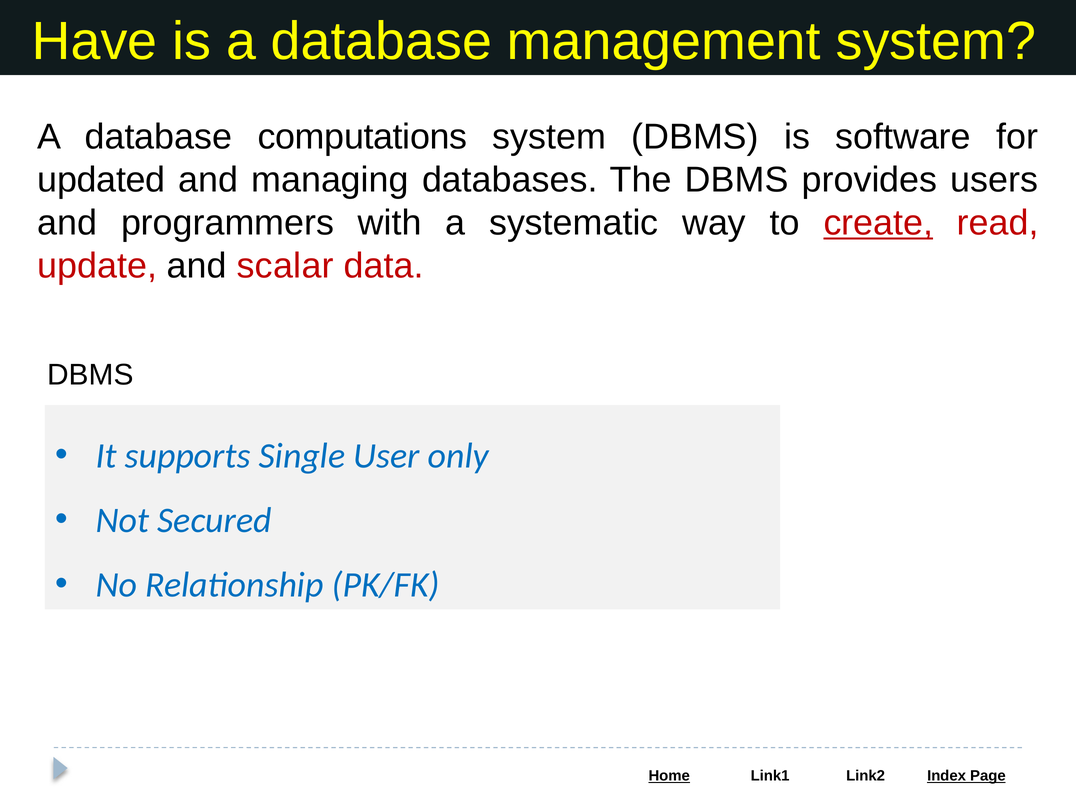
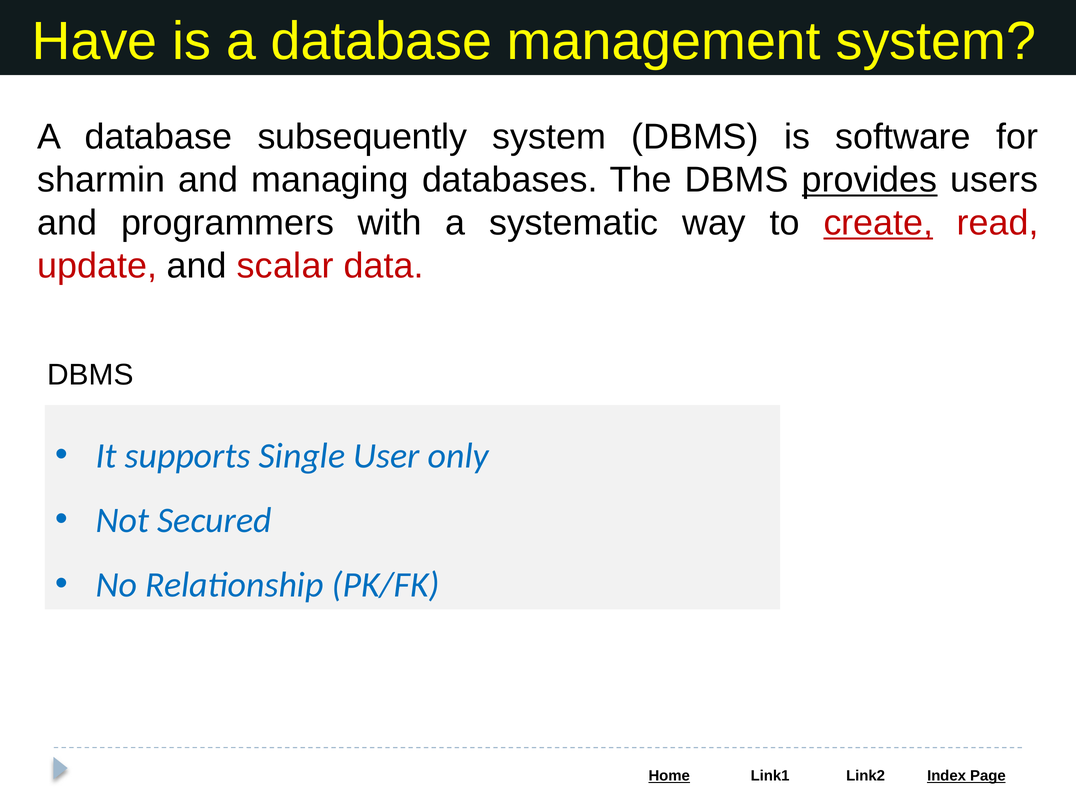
computations: computations -> subsequently (362, 137)
updated: updated -> sharmin (101, 180)
provides underline: none -> present (870, 180)
